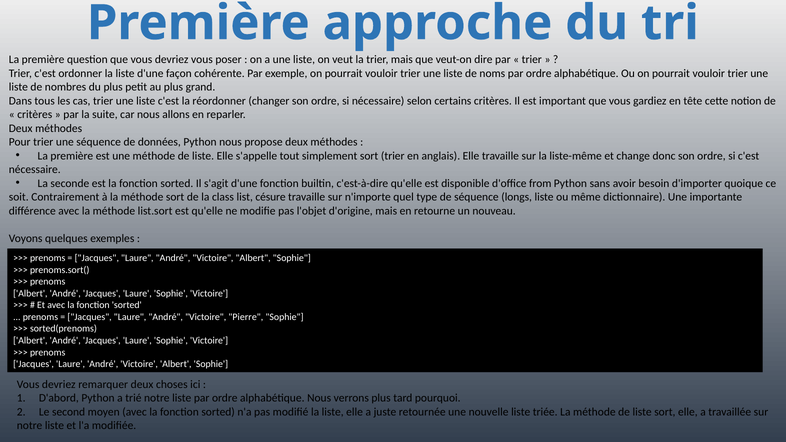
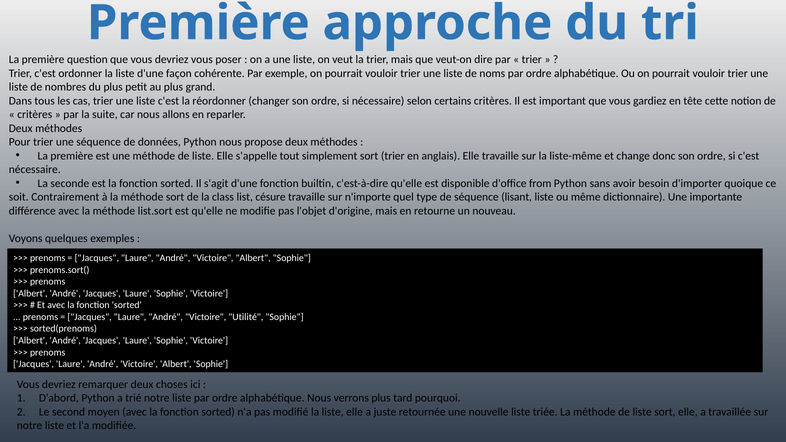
longs: longs -> lisant (517, 197)
Pierre: Pierre -> Utilité (246, 317)
